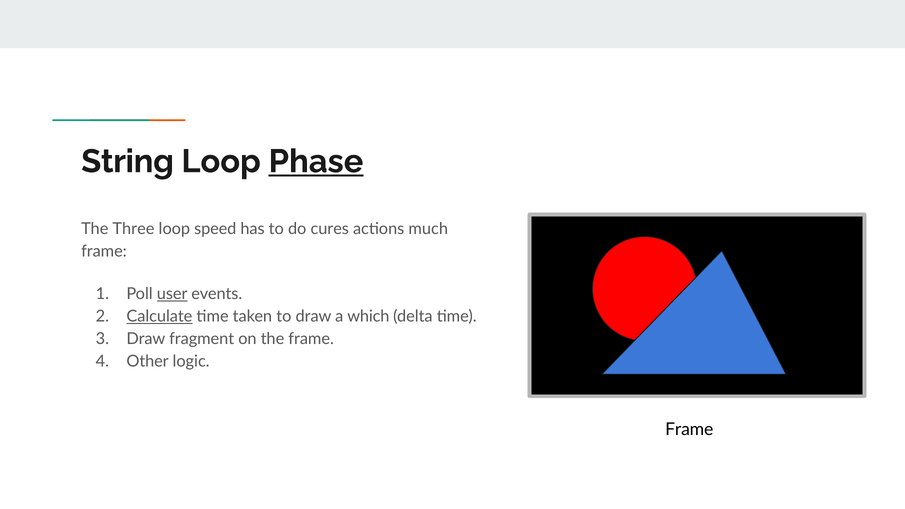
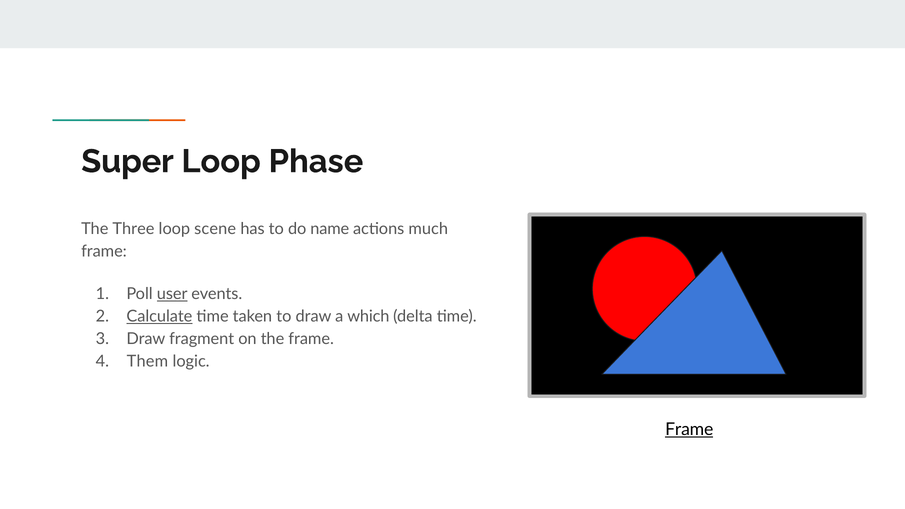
String: String -> Super (127, 161)
Phase underline: present -> none (316, 161)
speed: speed -> scene (215, 229)
cures: cures -> name (330, 229)
Other: Other -> Them (147, 362)
Frame underline: none -> present (689, 430)
